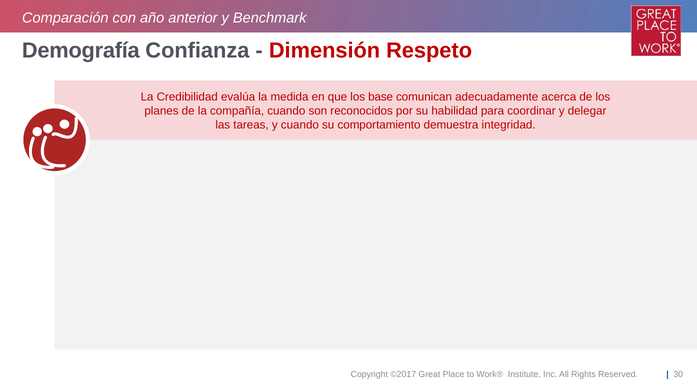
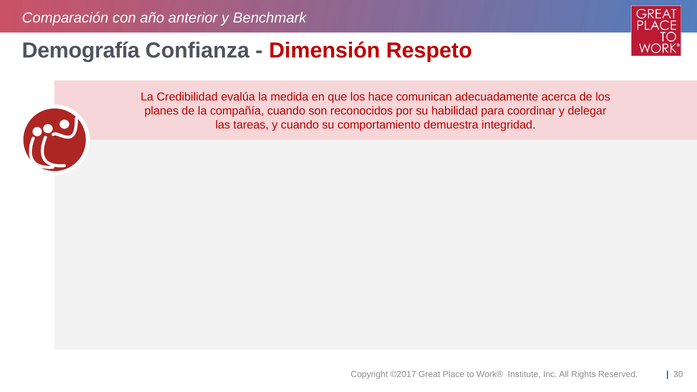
base: base -> hace (381, 97)
